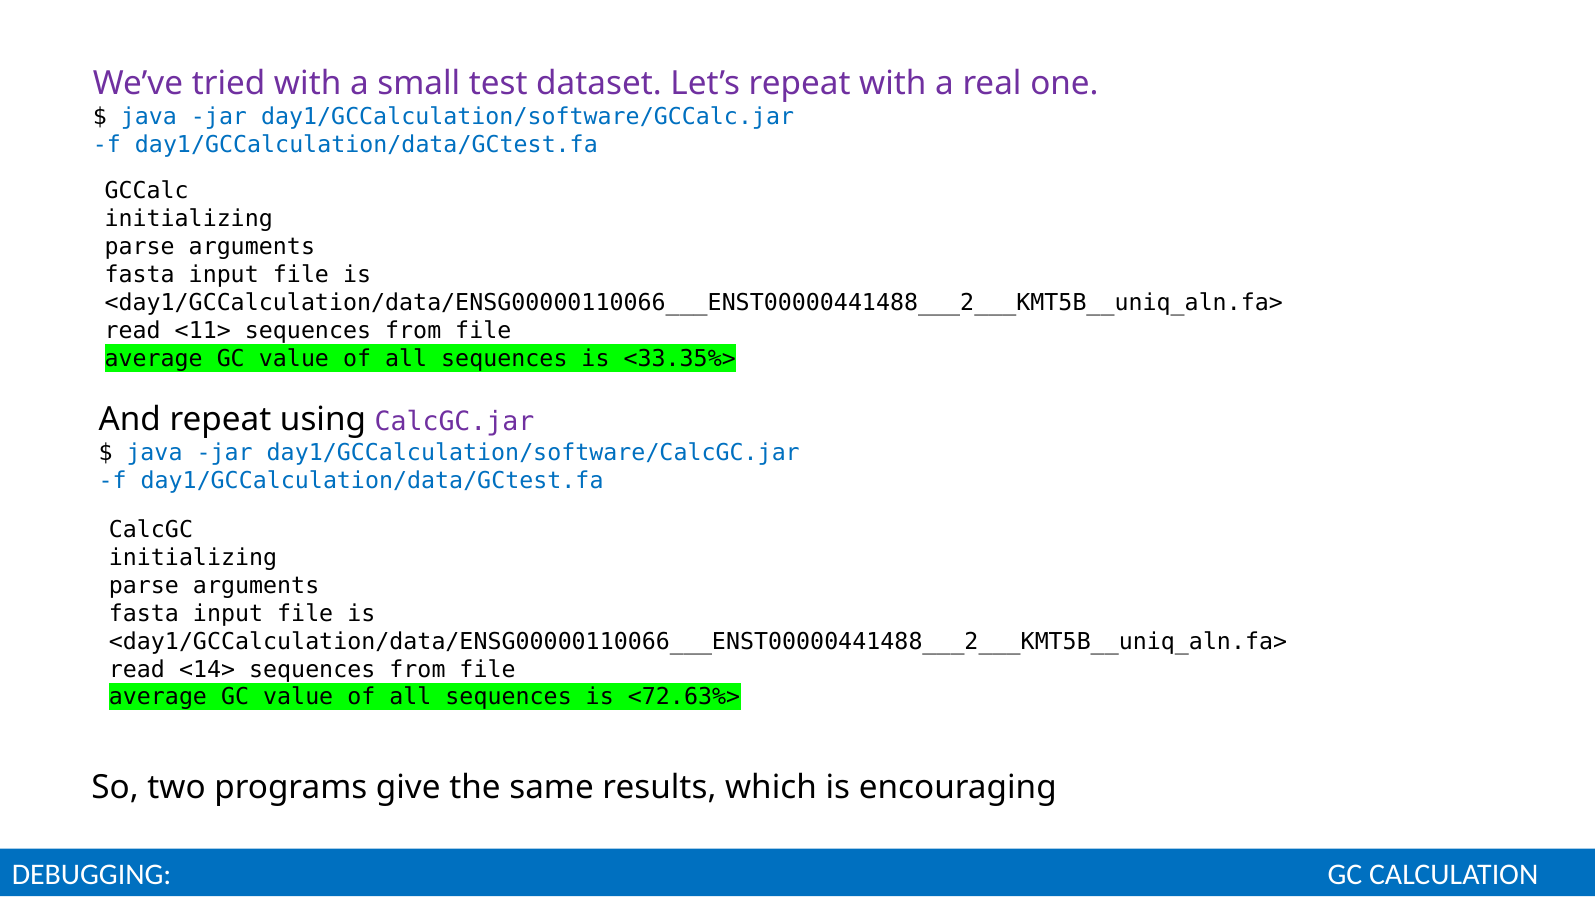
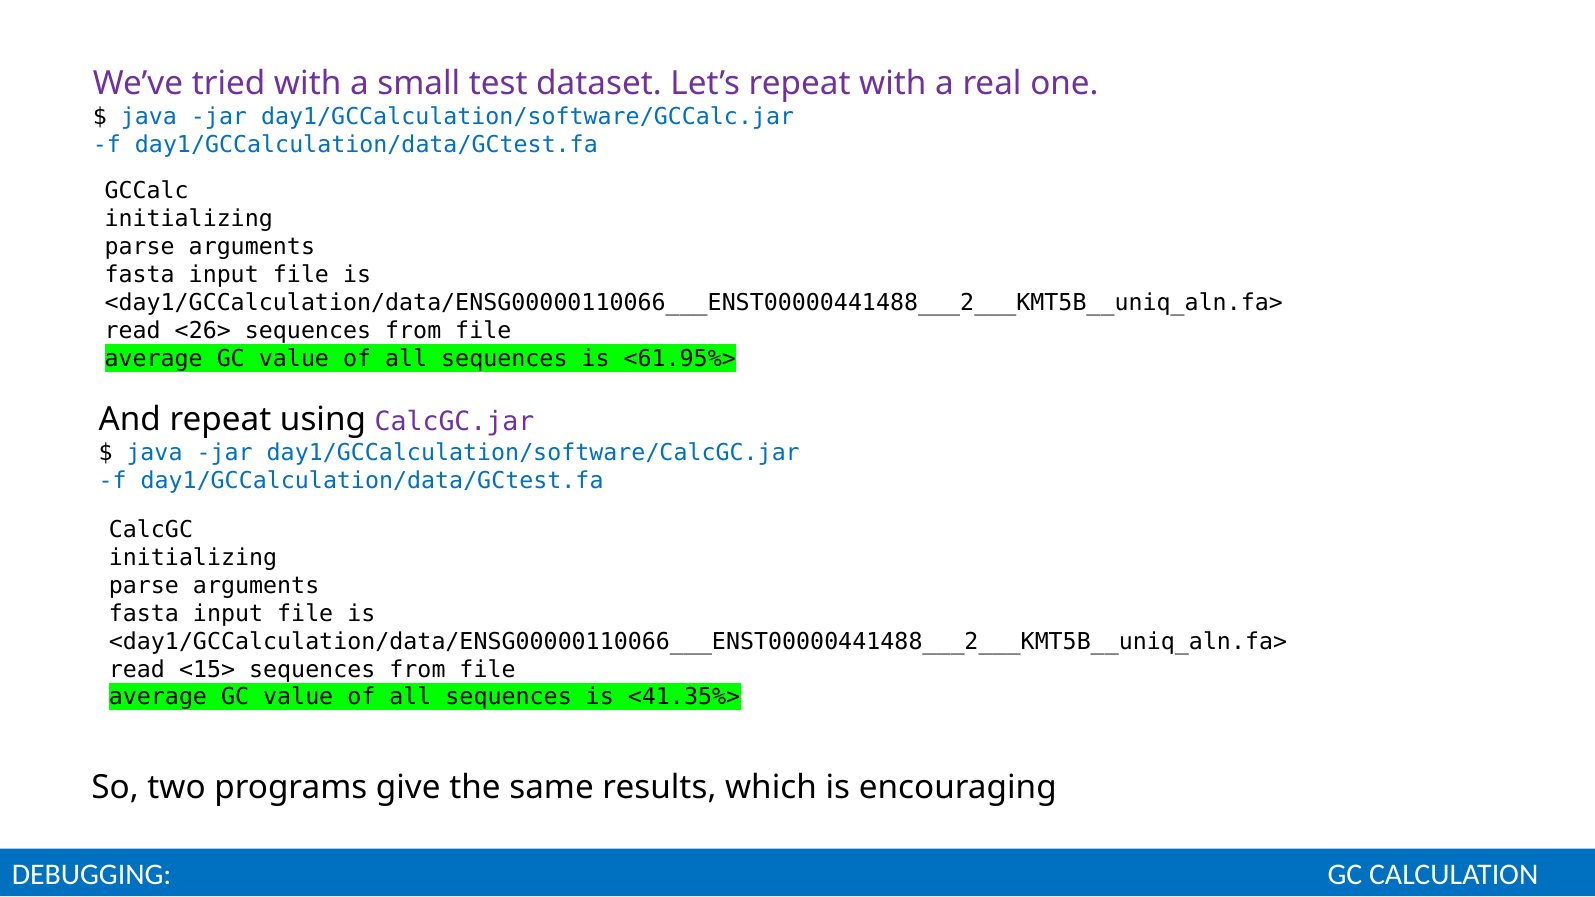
<11>: <11> -> <26> (203, 331)
<33.35%>: <33.35%> -> <61.95%> (680, 358)
<14>: <14> -> <15> (207, 669)
<72.63%>: <72.63%> -> <41.35%> (684, 697)
